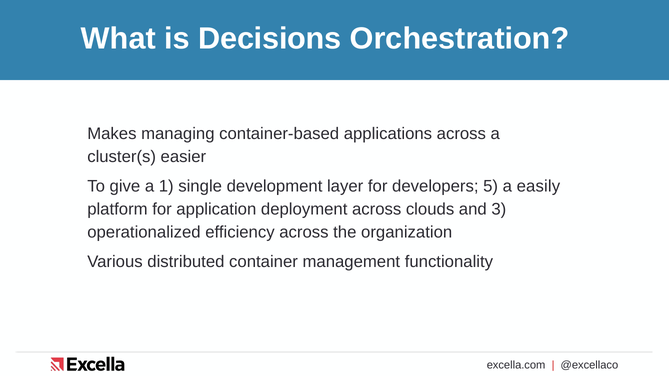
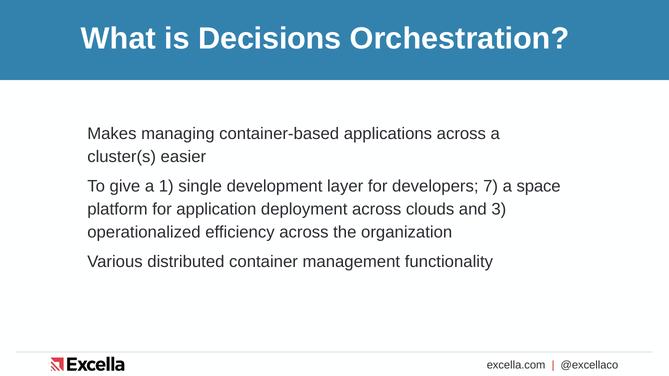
5: 5 -> 7 (491, 187)
easily: easily -> space (539, 187)
